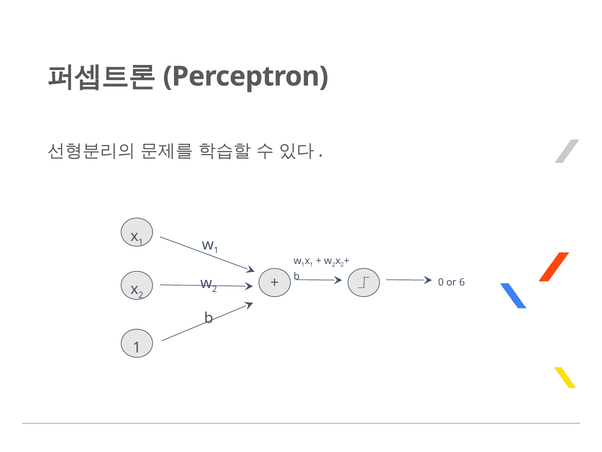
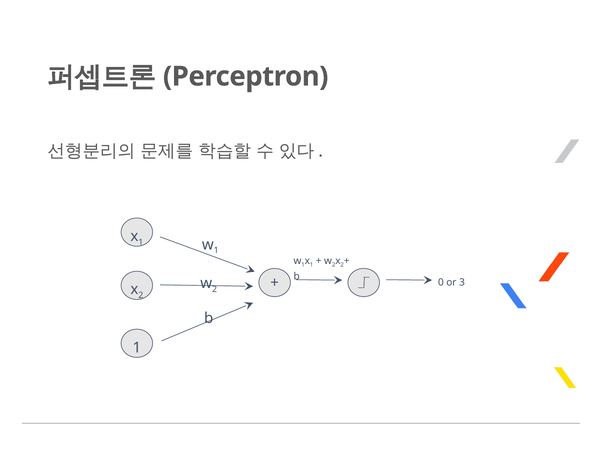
6: 6 -> 3 (462, 282)
